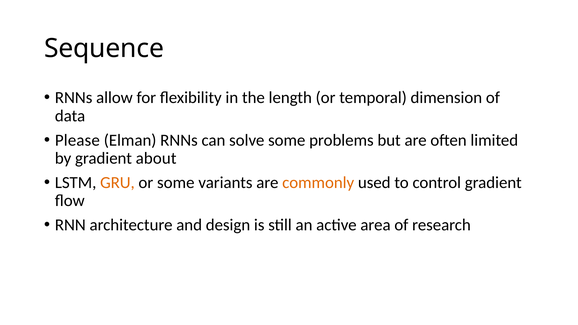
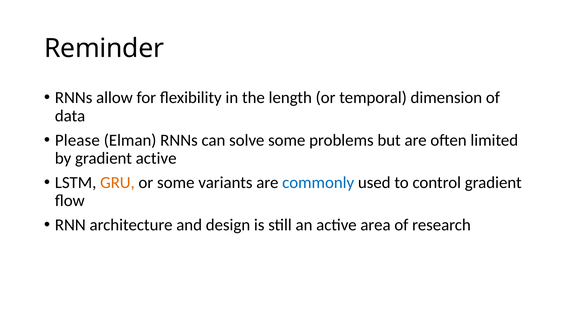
Sequence: Sequence -> Reminder (104, 49)
gradient about: about -> active (156, 158)
commonly colour: orange -> blue (318, 183)
